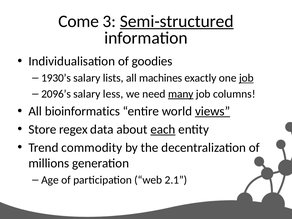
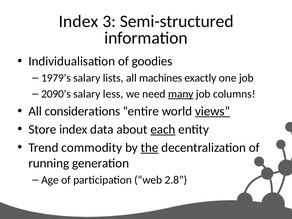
Come: Come -> Index (78, 21)
Semi-structured underline: present -> none (177, 21)
1930’s: 1930’s -> 1979’s (56, 78)
job underline: present -> none (246, 78)
2096’s: 2096’s -> 2090’s (56, 94)
bioinformatics: bioinformatics -> considerations (82, 111)
Store regex: regex -> index (73, 129)
the underline: none -> present (150, 148)
millions: millions -> running (49, 163)
2.1: 2.1 -> 2.8 (176, 180)
